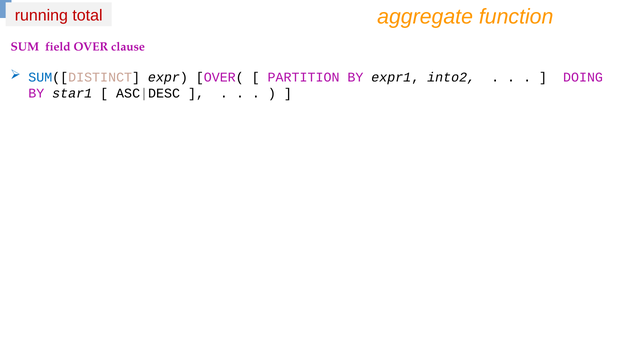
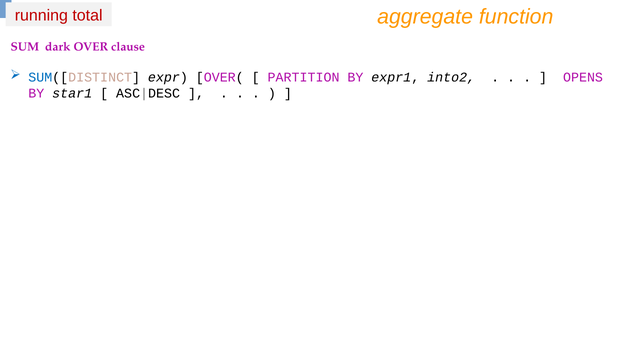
field: field -> dark (58, 47)
DOING: DOING -> OPENS (583, 77)
